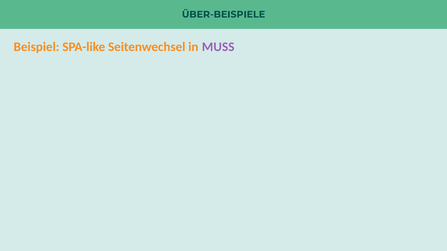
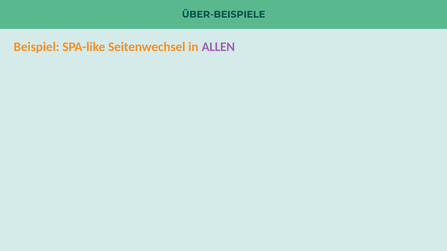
MUSS: MUSS -> ALLEN (218, 47)
